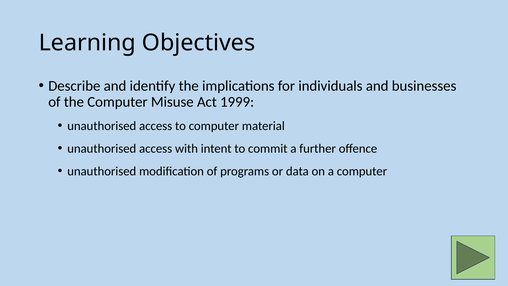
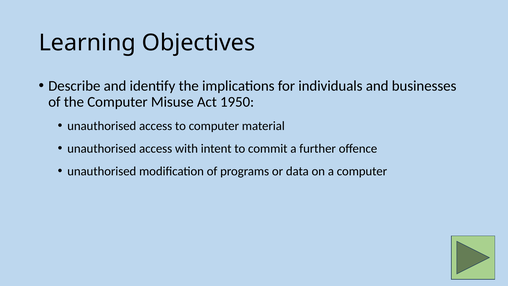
1999: 1999 -> 1950 (237, 102)
